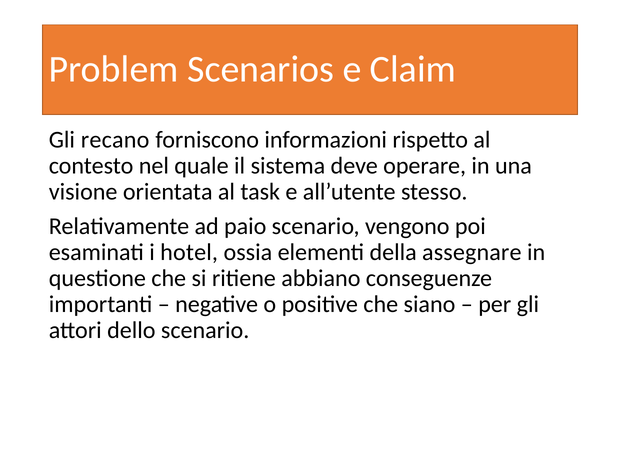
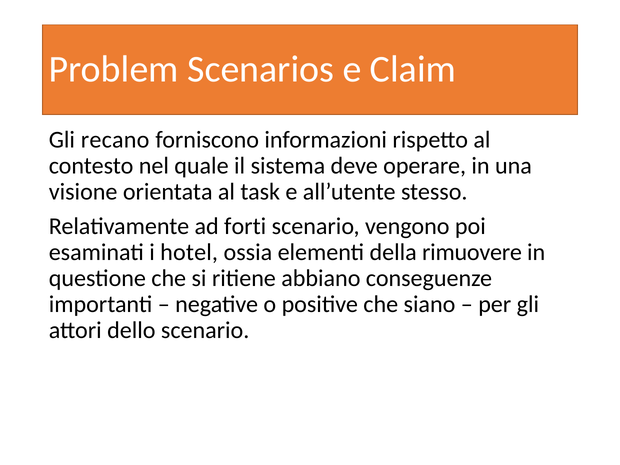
paio: paio -> forti (245, 226)
assegnare: assegnare -> rimuovere (472, 252)
